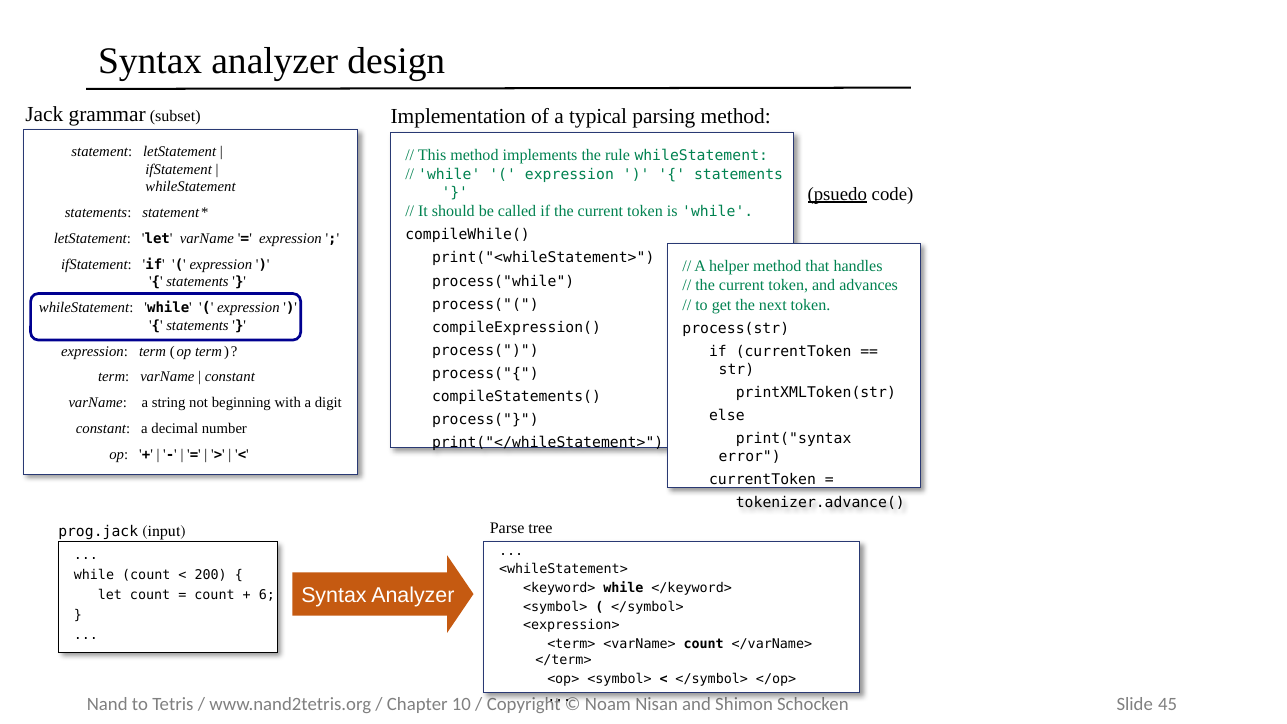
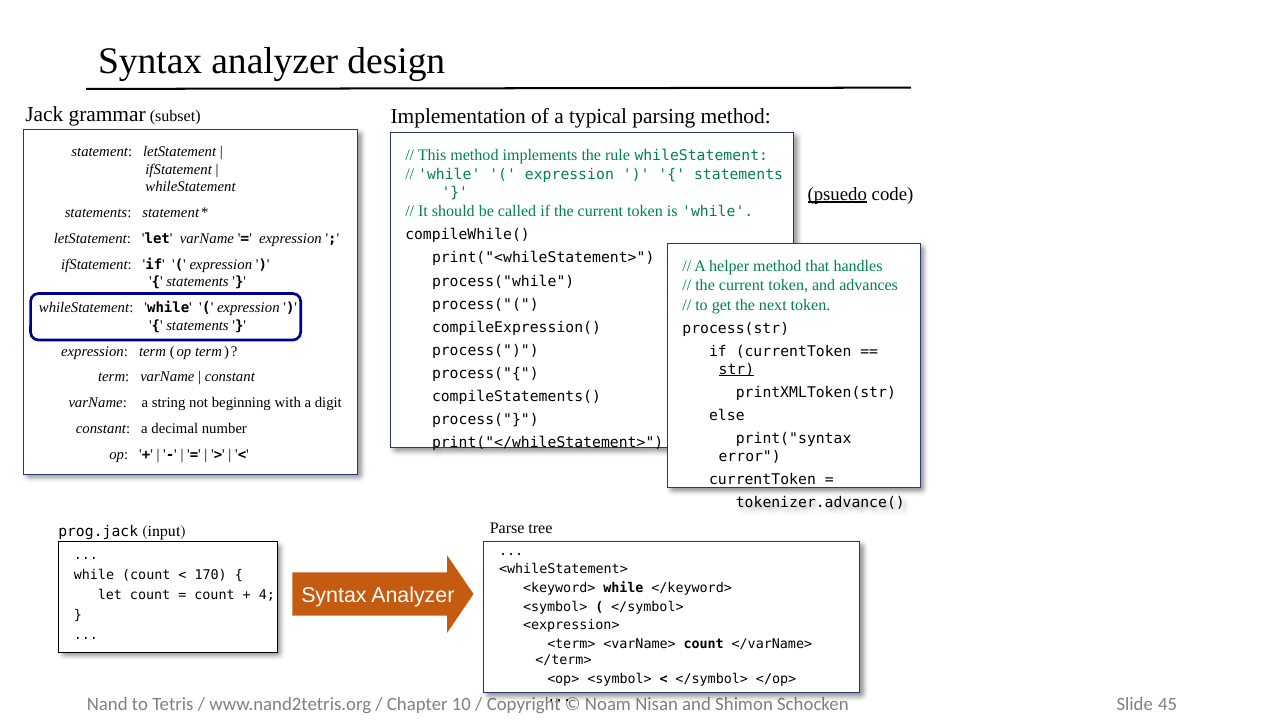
str underline: none -> present (736, 369)
200: 200 -> 170 (211, 575)
6: 6 -> 4 (267, 595)
